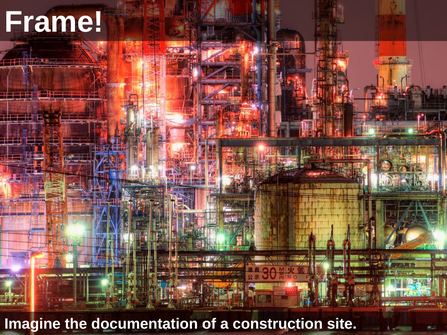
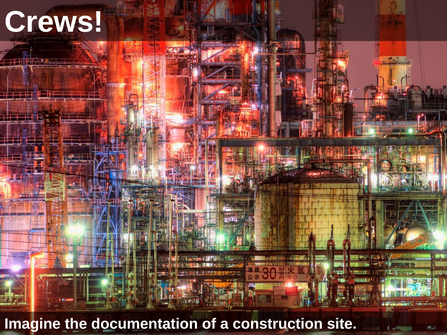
Frame: Frame -> Crews (54, 22)
